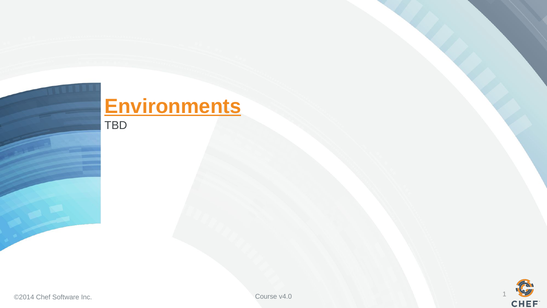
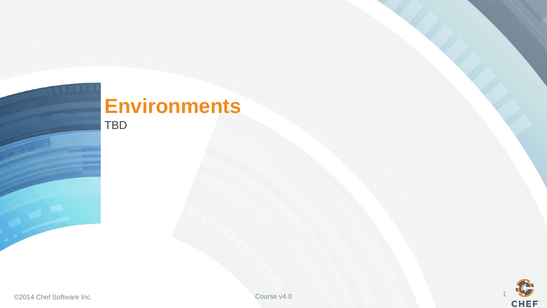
Environments underline: present -> none (173, 106)
